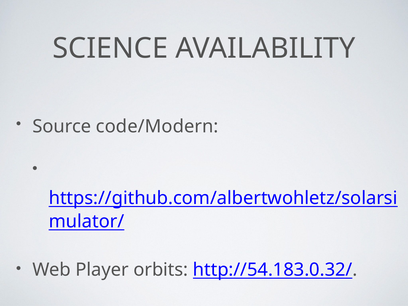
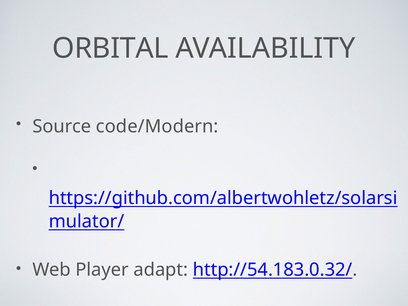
SCIENCE: SCIENCE -> ORBITAL (110, 48)
orbits: orbits -> adapt (161, 270)
